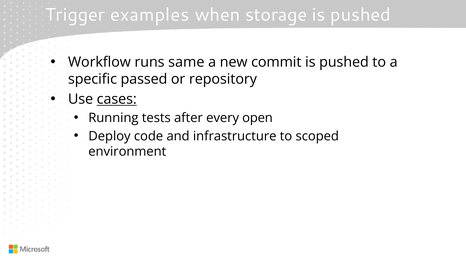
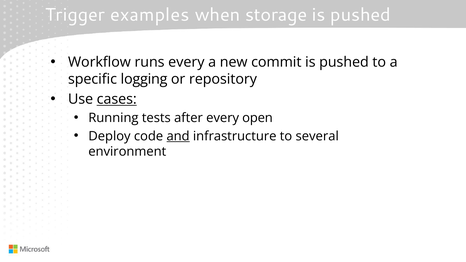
runs same: same -> every (186, 62)
passed: passed -> logging (144, 79)
and underline: none -> present (178, 136)
scoped: scoped -> several (317, 136)
